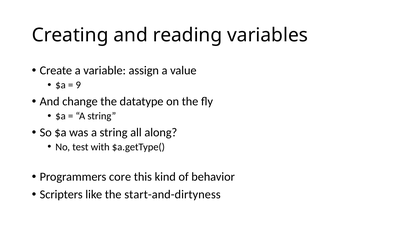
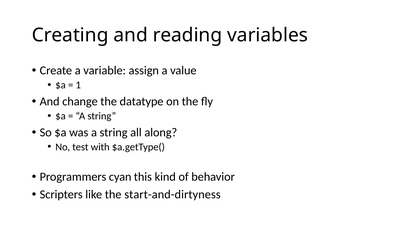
9: 9 -> 1 (78, 85)
core: core -> cyan (120, 177)
